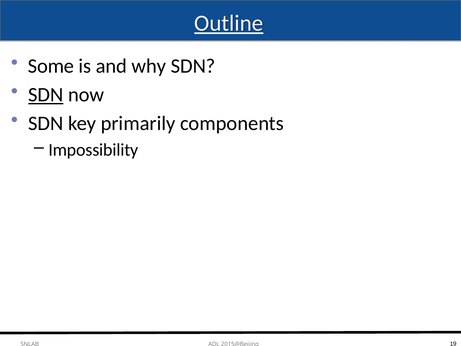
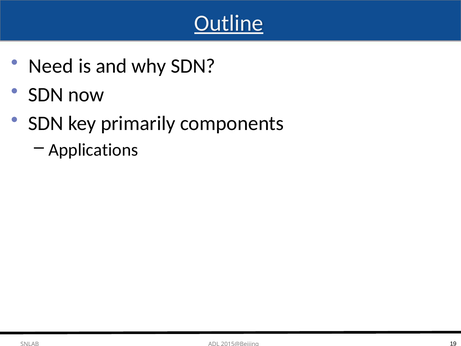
Some: Some -> Need (51, 66)
SDN underline: present -> none (46, 95)
Impossibility: Impossibility -> Applications (93, 150)
